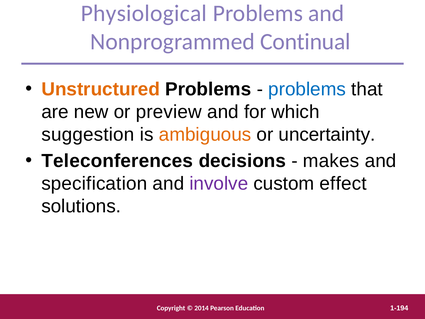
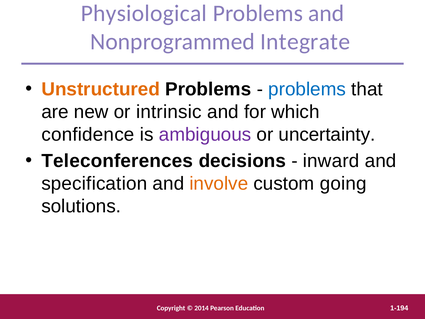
Continual: Continual -> Integrate (305, 42)
preview: preview -> intrinsic (169, 112)
suggestion: suggestion -> confidence (88, 134)
ambiguous colour: orange -> purple (205, 134)
makes: makes -> inward (331, 161)
involve colour: purple -> orange (219, 184)
effect: effect -> going (343, 184)
